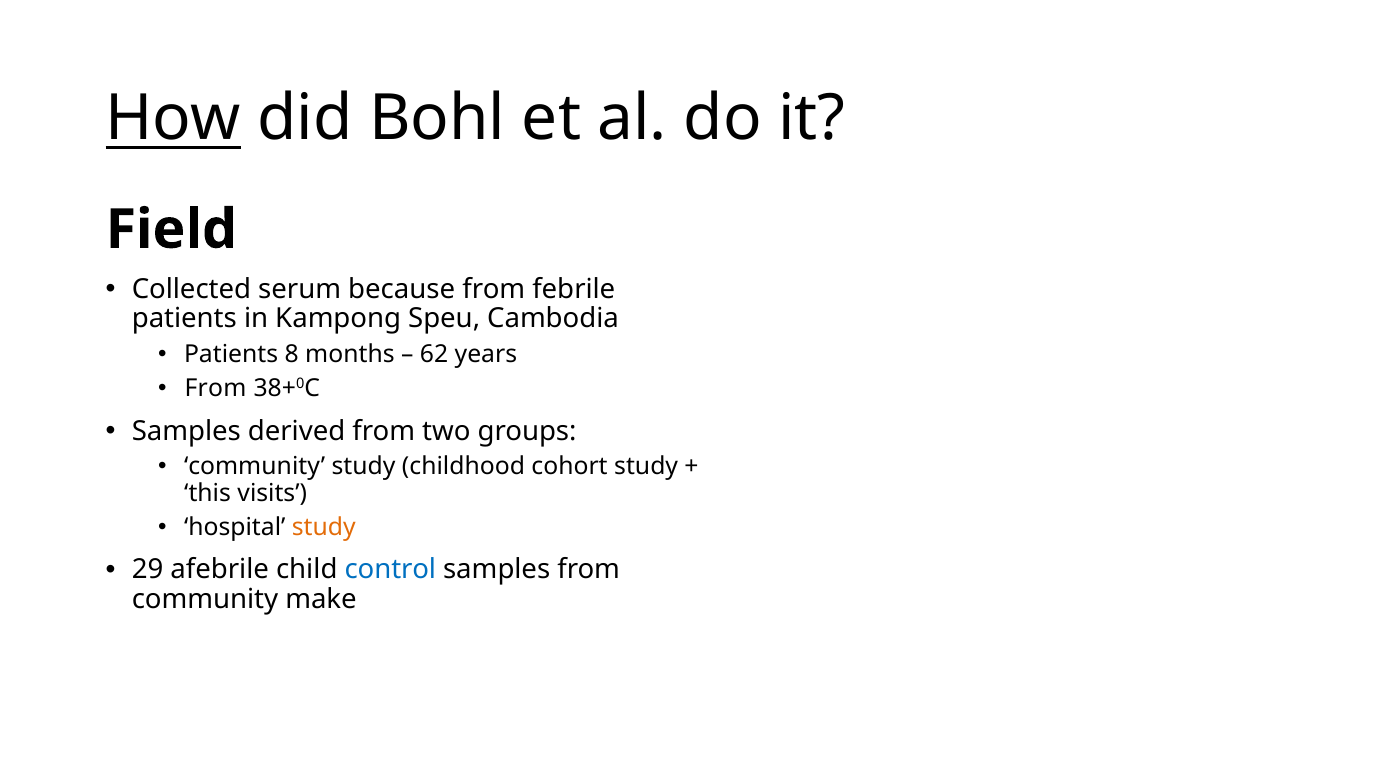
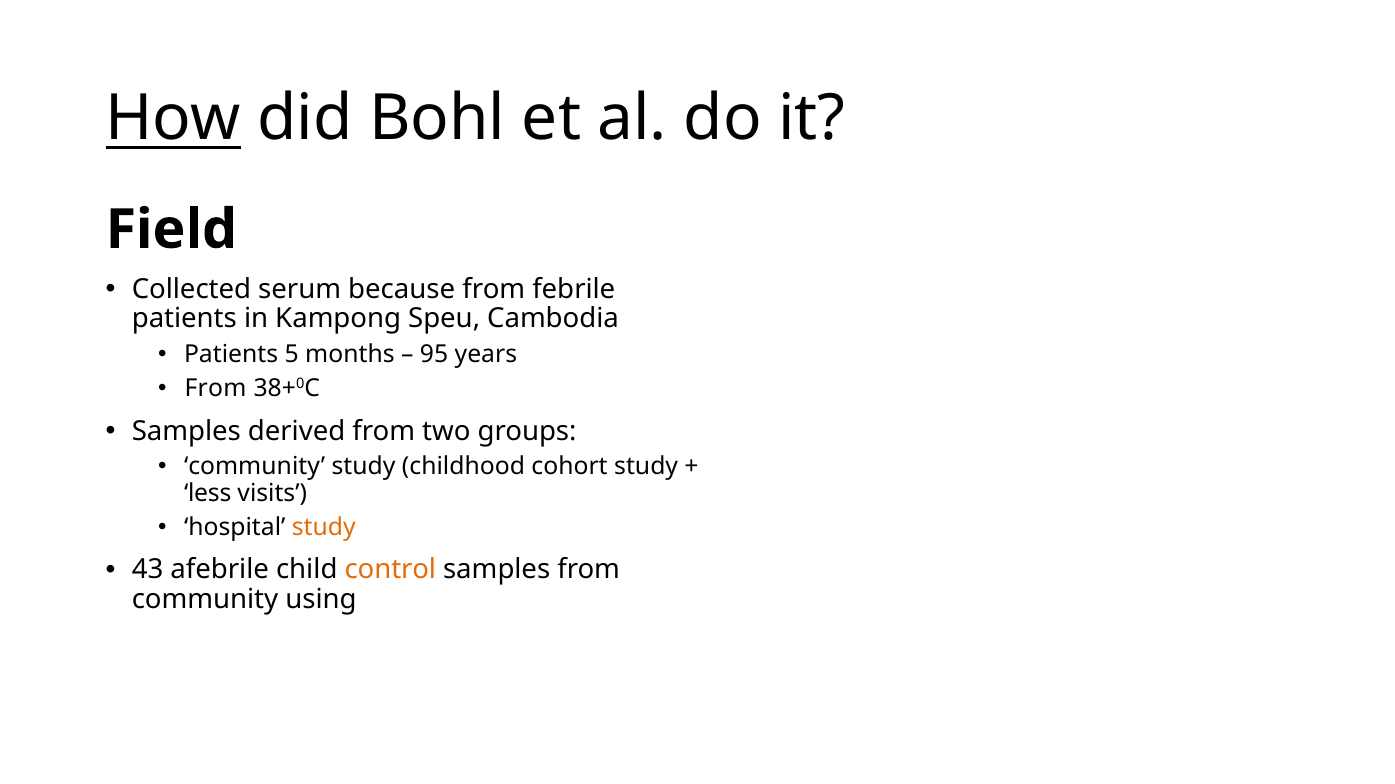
8: 8 -> 5 (292, 355)
62: 62 -> 95 (434, 355)
this: this -> less (208, 494)
29: 29 -> 43 (148, 570)
control colour: blue -> orange (390, 570)
make: make -> using (321, 600)
